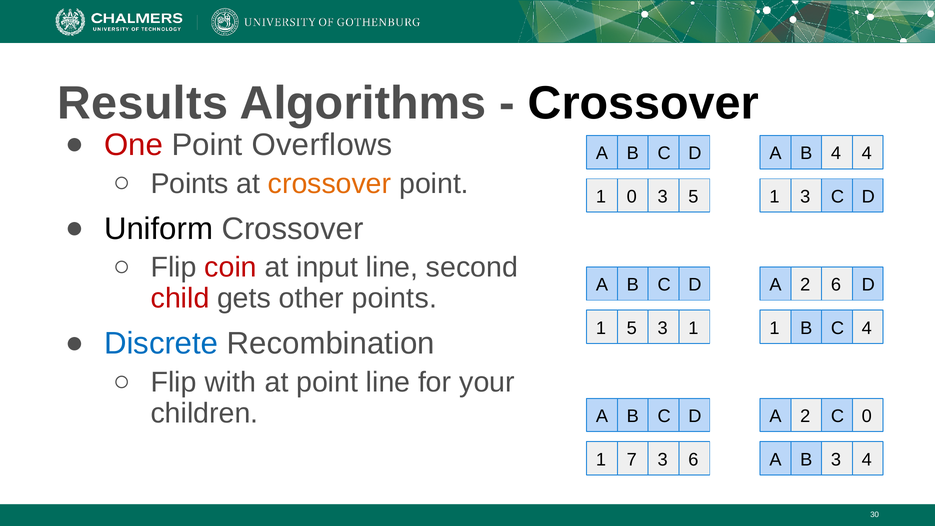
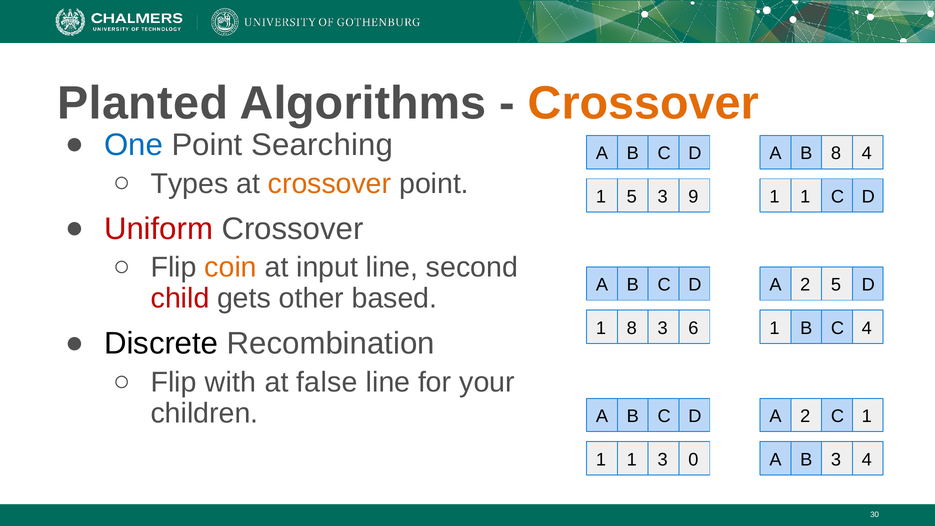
Results: Results -> Planted (143, 103)
Crossover colour: black -> orange (643, 103)
One colour: red -> blue (133, 145)
Overflows: Overflows -> Searching (322, 145)
B 4: 4 -> 8 (836, 153)
Points: Points -> Types (190, 184)
1 0: 0 -> 5 (632, 197)
3 5: 5 -> 9 (693, 197)
3: 3 -> 1 (805, 197)
Uniform colour: black -> red (159, 229)
coin colour: red -> orange (231, 268)
2 6: 6 -> 5 (836, 285)
other points: points -> based (394, 298)
1 5: 5 -> 8 (632, 328)
3 1: 1 -> 6 (693, 328)
Discrete colour: blue -> black (161, 344)
at point: point -> false (327, 382)
C 0: 0 -> 1 (867, 416)
7: 7 -> 1 (632, 460)
3 6: 6 -> 0 (693, 460)
